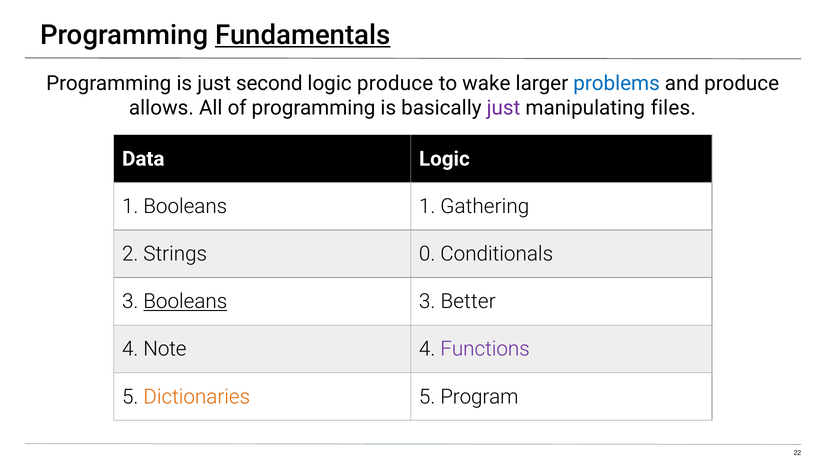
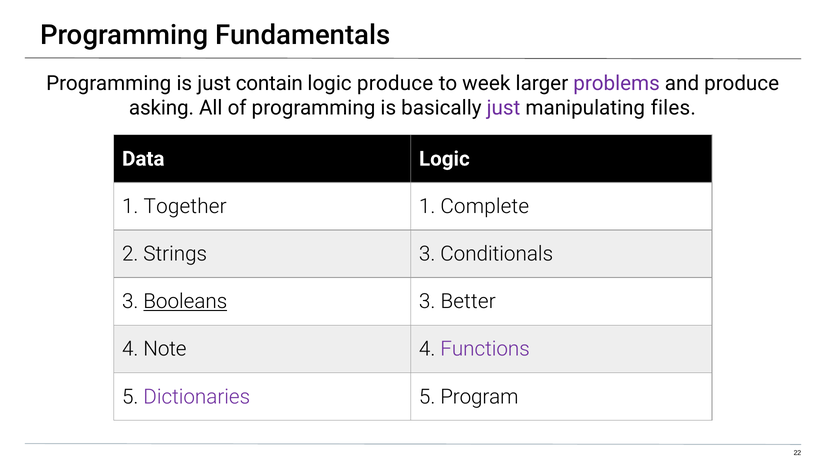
Fundamentals underline: present -> none (303, 35)
second: second -> contain (269, 83)
wake: wake -> week (486, 83)
problems colour: blue -> purple (617, 83)
allows: allows -> asking (161, 108)
1 Booleans: Booleans -> Together (185, 206)
Gathering: Gathering -> Complete (485, 206)
Strings 0: 0 -> 3 (427, 254)
Dictionaries colour: orange -> purple (197, 396)
